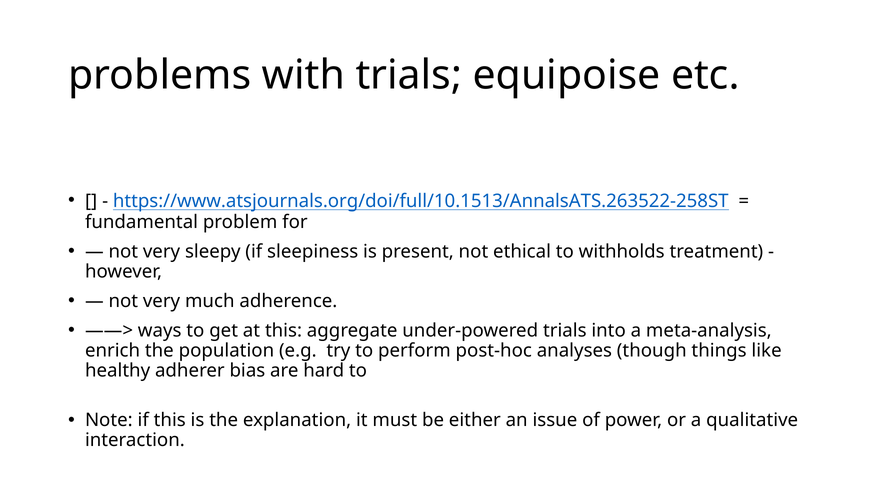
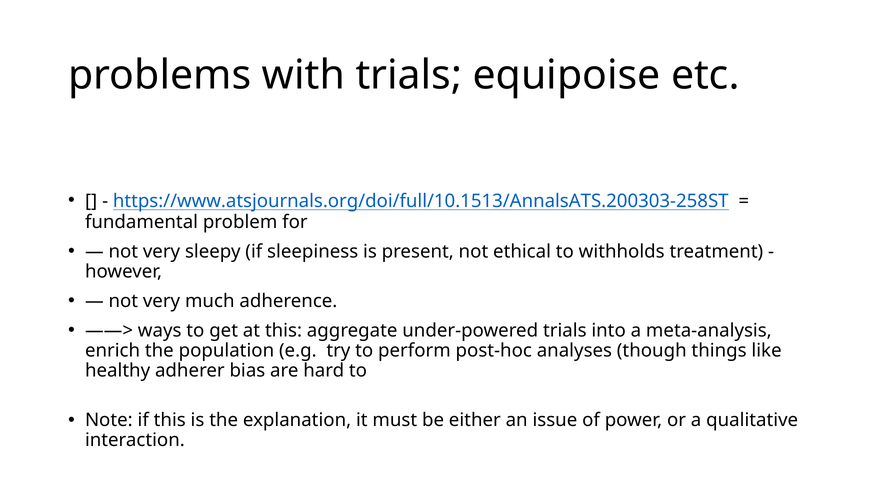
https://www.atsjournals.org/doi/full/10.1513/AnnalsATS.263522-258ST: https://www.atsjournals.org/doi/full/10.1513/AnnalsATS.263522-258ST -> https://www.atsjournals.org/doi/full/10.1513/AnnalsATS.200303-258ST (421, 201)
